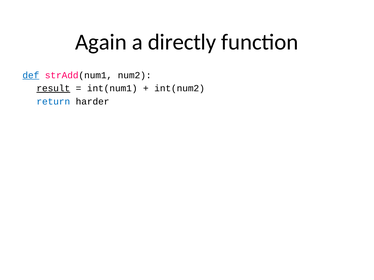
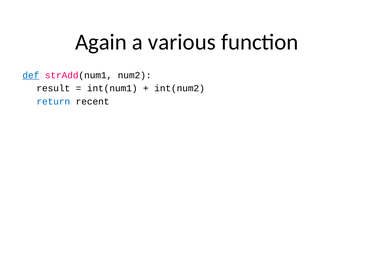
directly: directly -> various (182, 42)
result underline: present -> none (53, 89)
harder: harder -> recent (93, 102)
